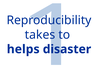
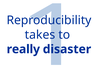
helps: helps -> really (23, 49)
